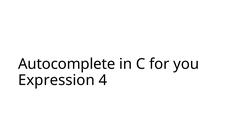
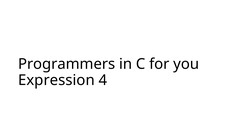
Autocomplete: Autocomplete -> Programmers (67, 64)
